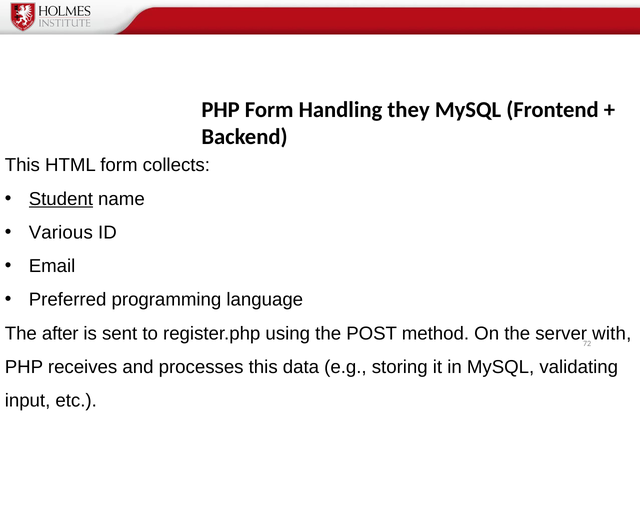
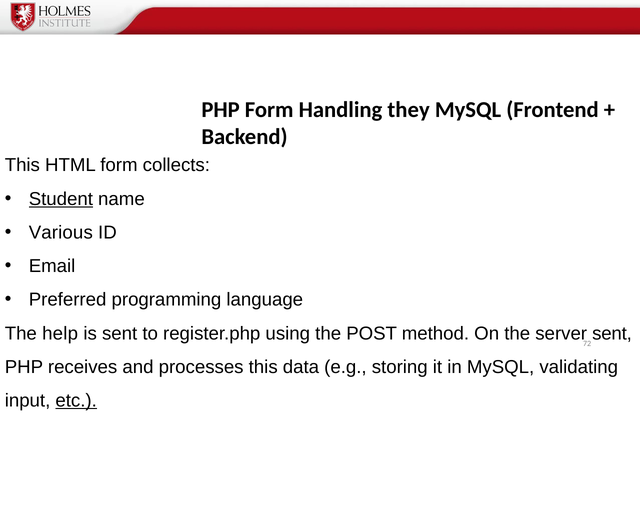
after: after -> help (60, 333)
server with: with -> sent (612, 333)
etc underline: none -> present (76, 401)
